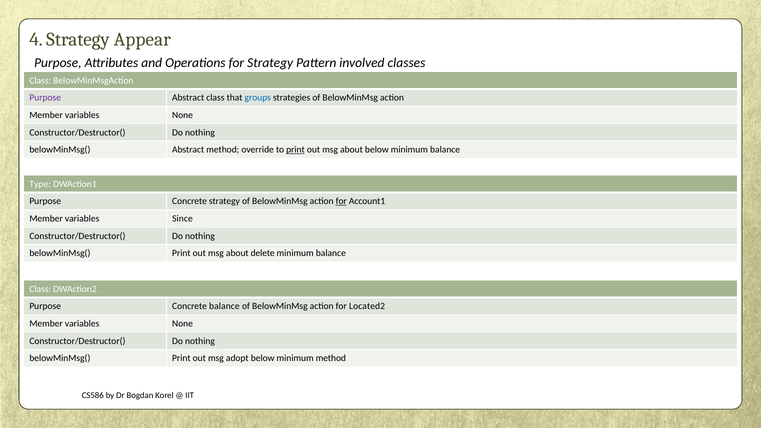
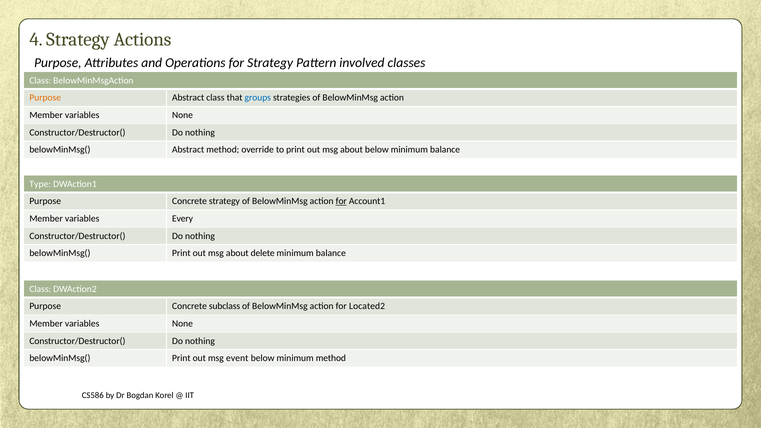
Appear: Appear -> Actions (142, 39)
Purpose colour: purple -> orange (45, 98)
print underline: present -> none (295, 150)
Since: Since -> Every (183, 219)
Concrete balance: balance -> subclass (224, 306)
adopt: adopt -> event (237, 358)
